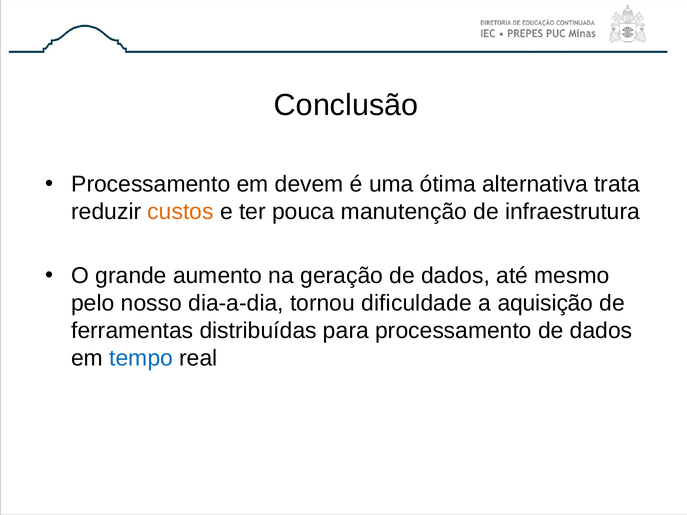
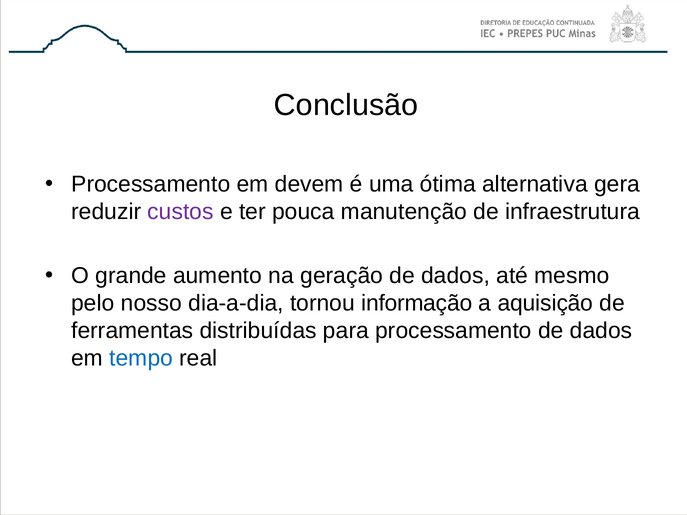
trata: trata -> gera (617, 184)
custos colour: orange -> purple (181, 212)
dificuldade: dificuldade -> informação (417, 304)
